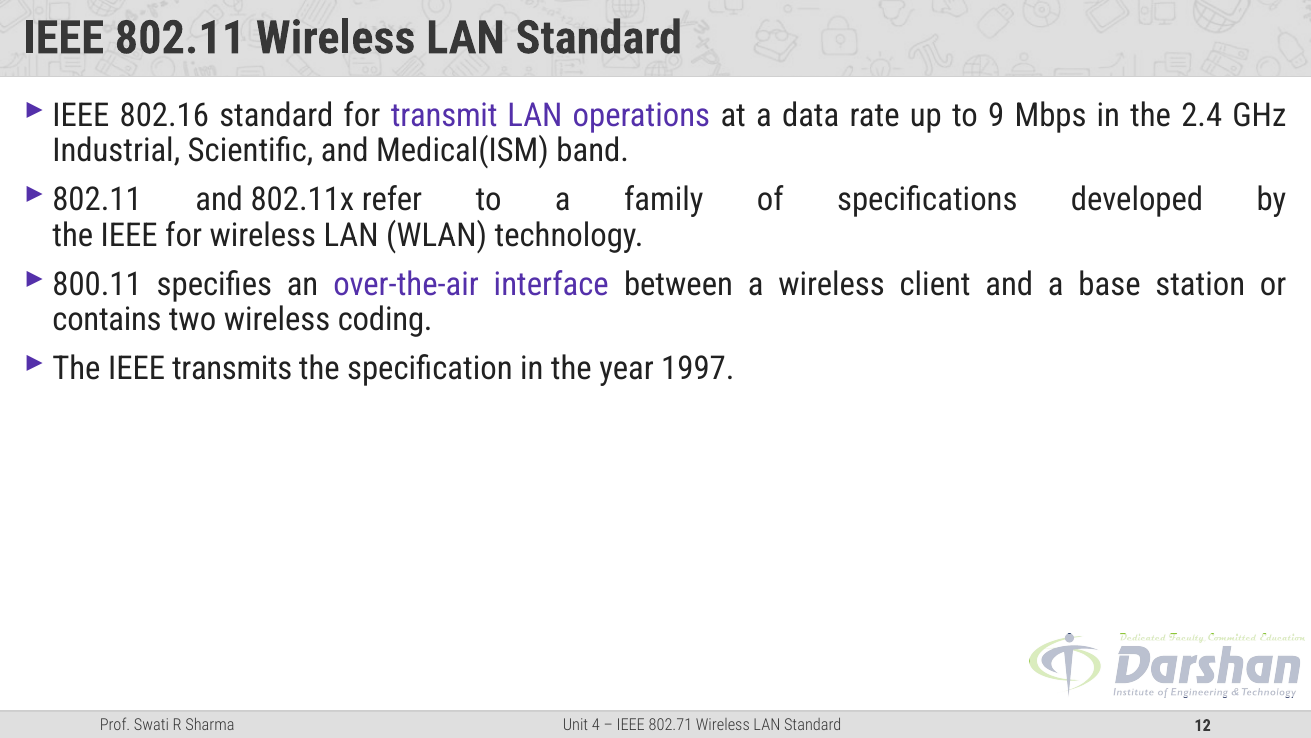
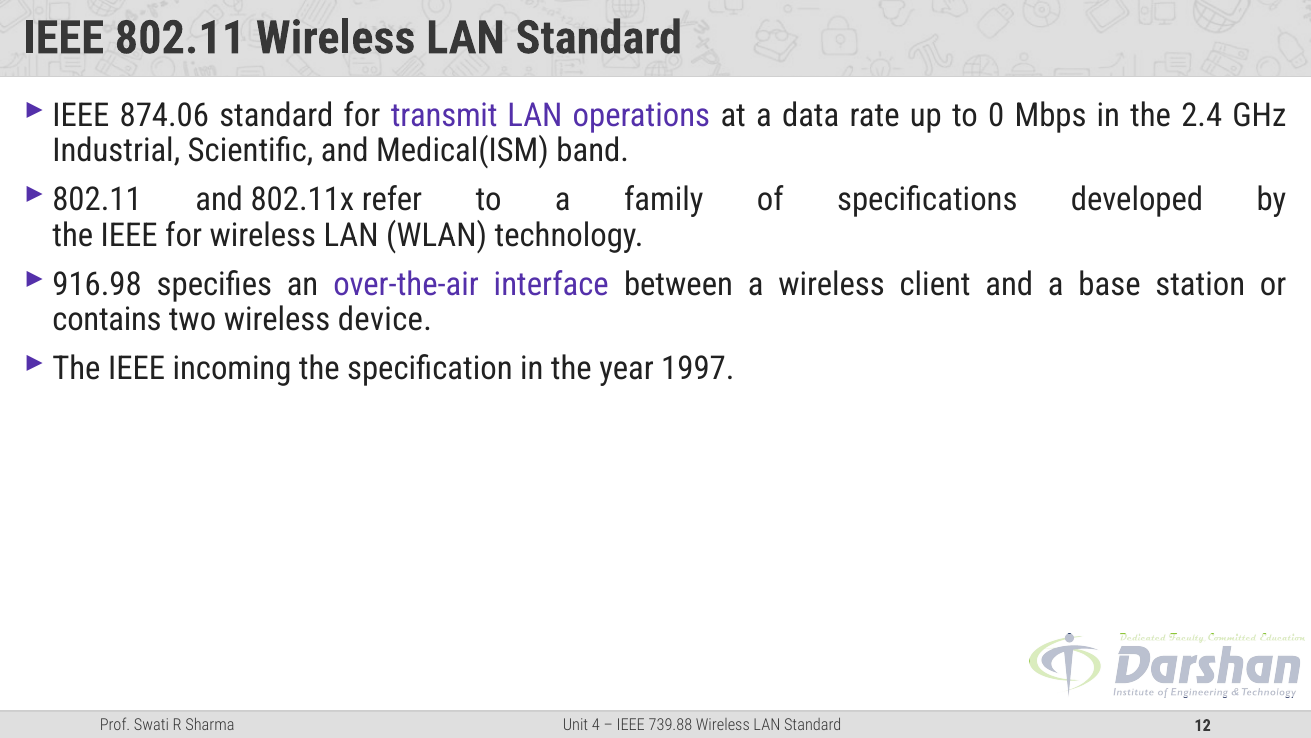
802.16: 802.16 -> 874.06 (164, 115)
9: 9 -> 0 (996, 115)
800.11: 800.11 -> 916.98 (97, 284)
coding: coding -> device (385, 319)
transmits: transmits -> incoming (232, 369)
802.71: 802.71 -> 739.88 (670, 725)
